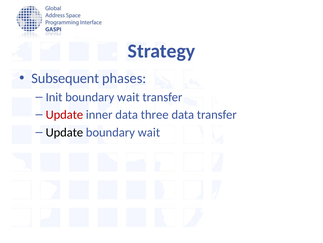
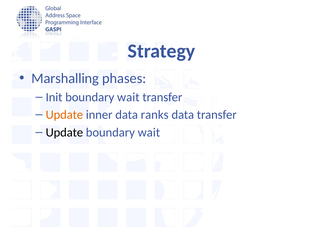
Subsequent: Subsequent -> Marshalling (65, 78)
Update colour: red -> orange (64, 114)
three: three -> ranks (155, 114)
